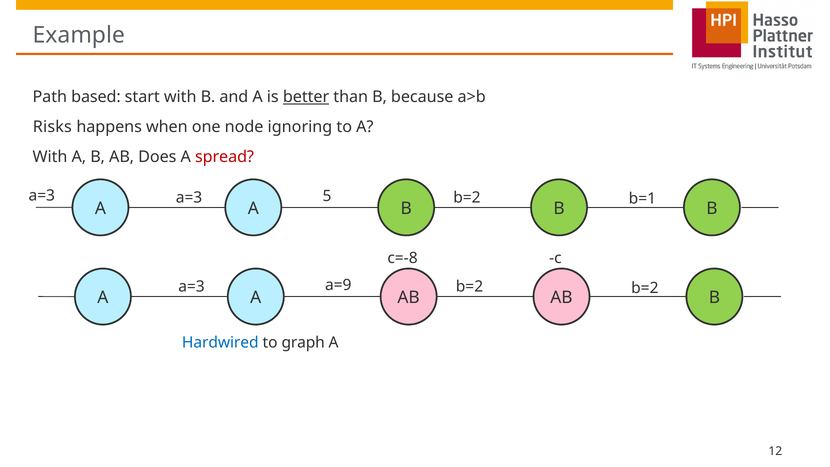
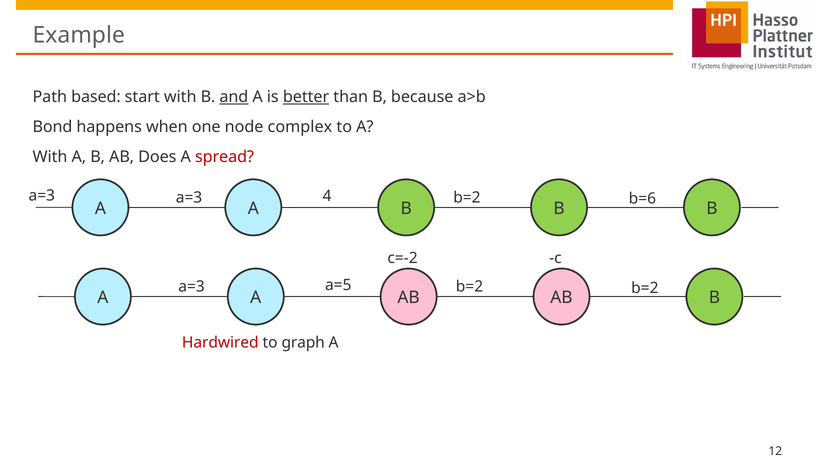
and underline: none -> present (234, 97)
Risks: Risks -> Bond (52, 127)
ignoring: ignoring -> complex (300, 127)
5: 5 -> 4 (327, 196)
b=1: b=1 -> b=6 (642, 199)
c=-8: c=-8 -> c=-2 (403, 258)
a=9: a=9 -> a=5 (338, 285)
Hardwired colour: blue -> red (220, 342)
